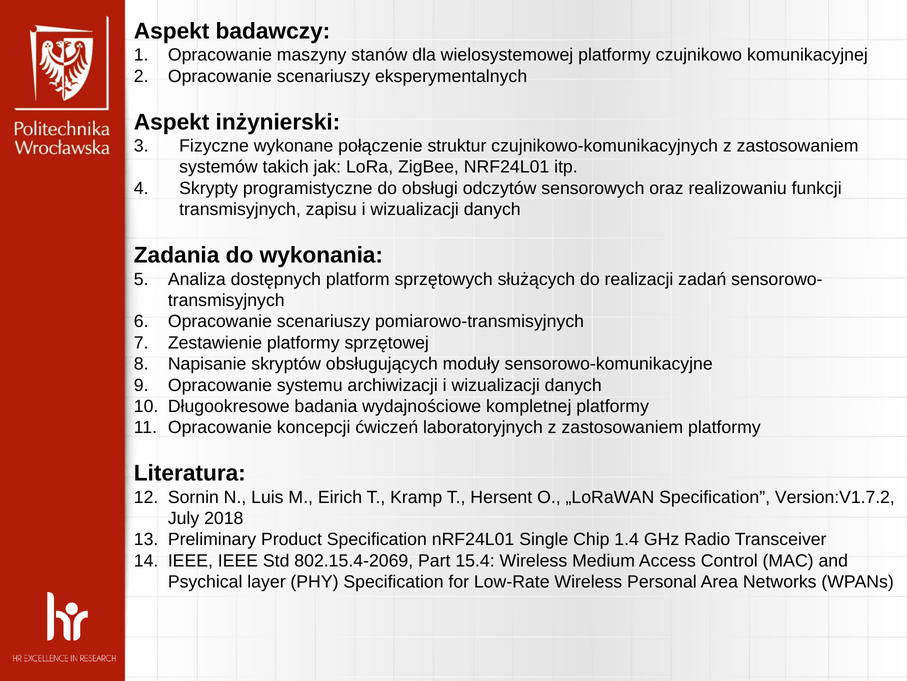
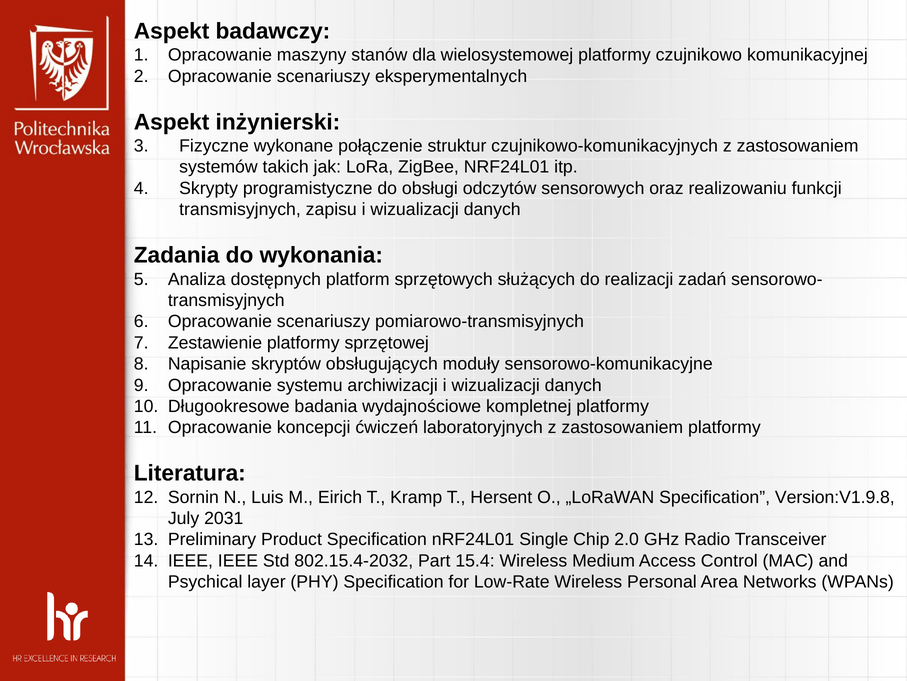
Version:V1.7.2: Version:V1.7.2 -> Version:V1.9.8 (835, 497)
2018: 2018 -> 2031 (224, 518)
1.4: 1.4 -> 2.0 (627, 539)
802.15.4-2069: 802.15.4-2069 -> 802.15.4-2032 (354, 560)
